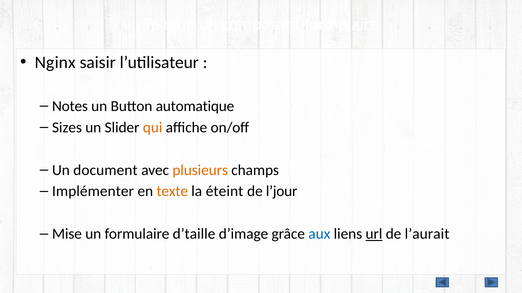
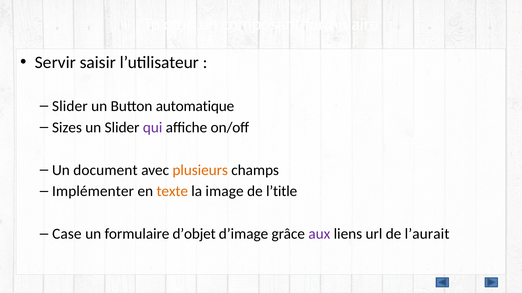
Nginx: Nginx -> Servir (55, 63)
Notes: Notes -> Slider (70, 106)
qui colour: orange -> purple (153, 128)
éteint: éteint -> image (225, 192)
l’jour: l’jour -> l’title (282, 192)
Mise: Mise -> Case (67, 234)
d’taille: d’taille -> d’objet (194, 234)
aux colour: blue -> purple (319, 234)
url underline: present -> none (374, 234)
